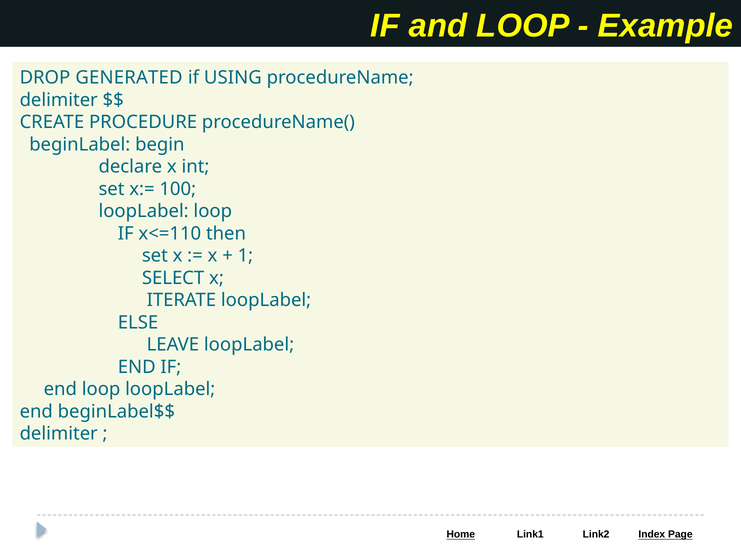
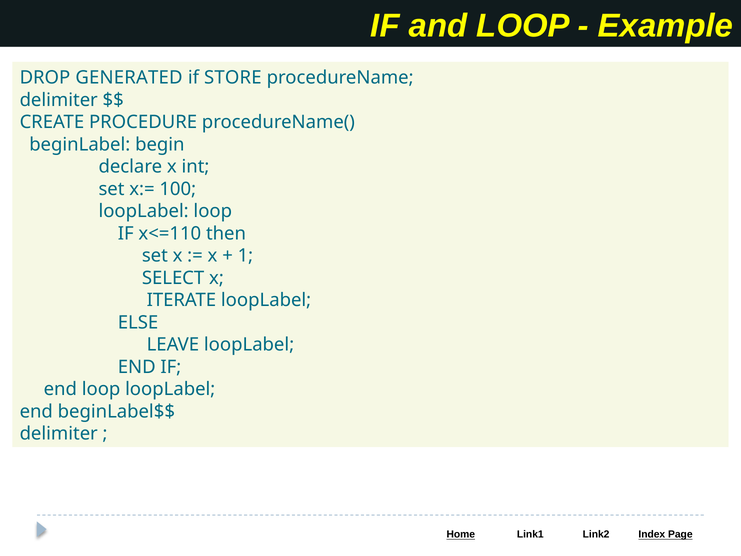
USING: USING -> STORE (233, 78)
